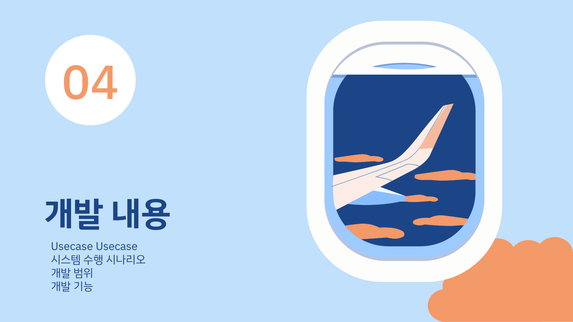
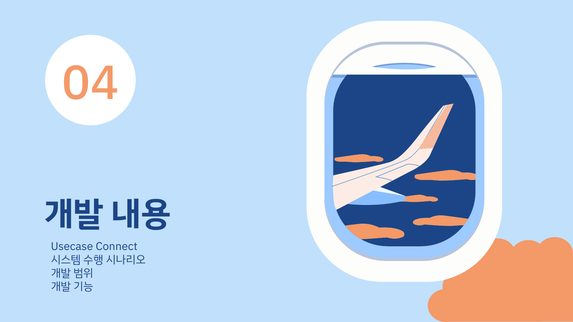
Usecase Usecase: Usecase -> Connect (117, 247)
